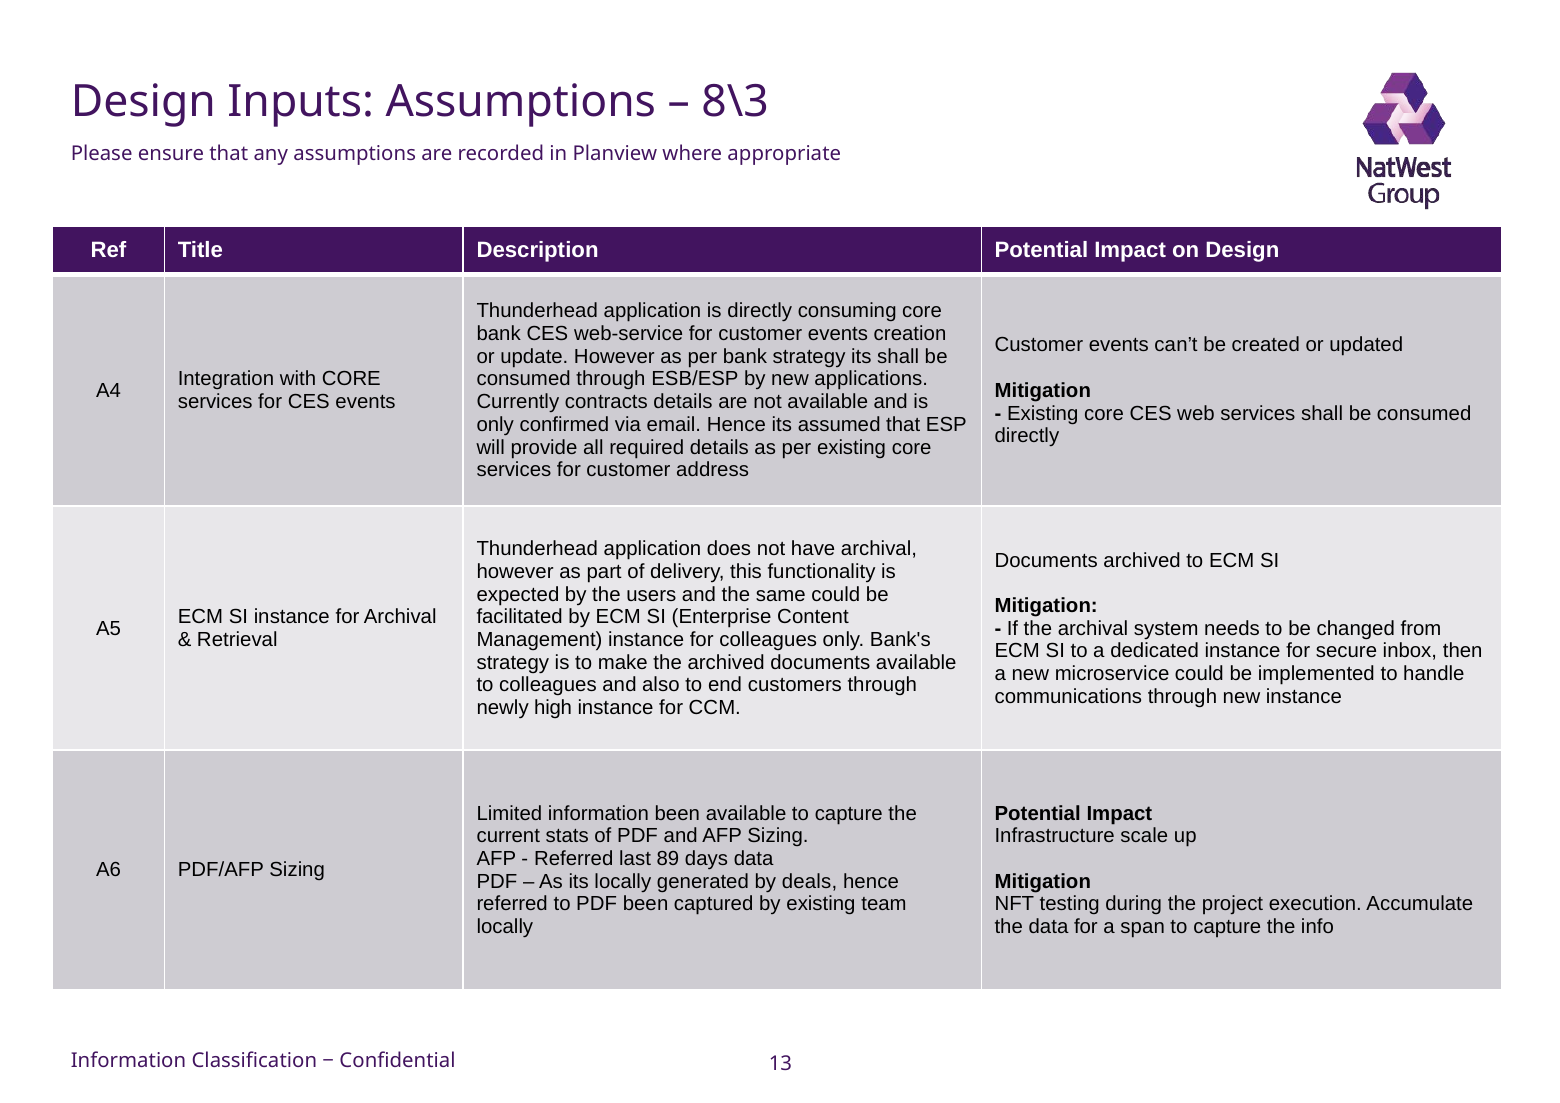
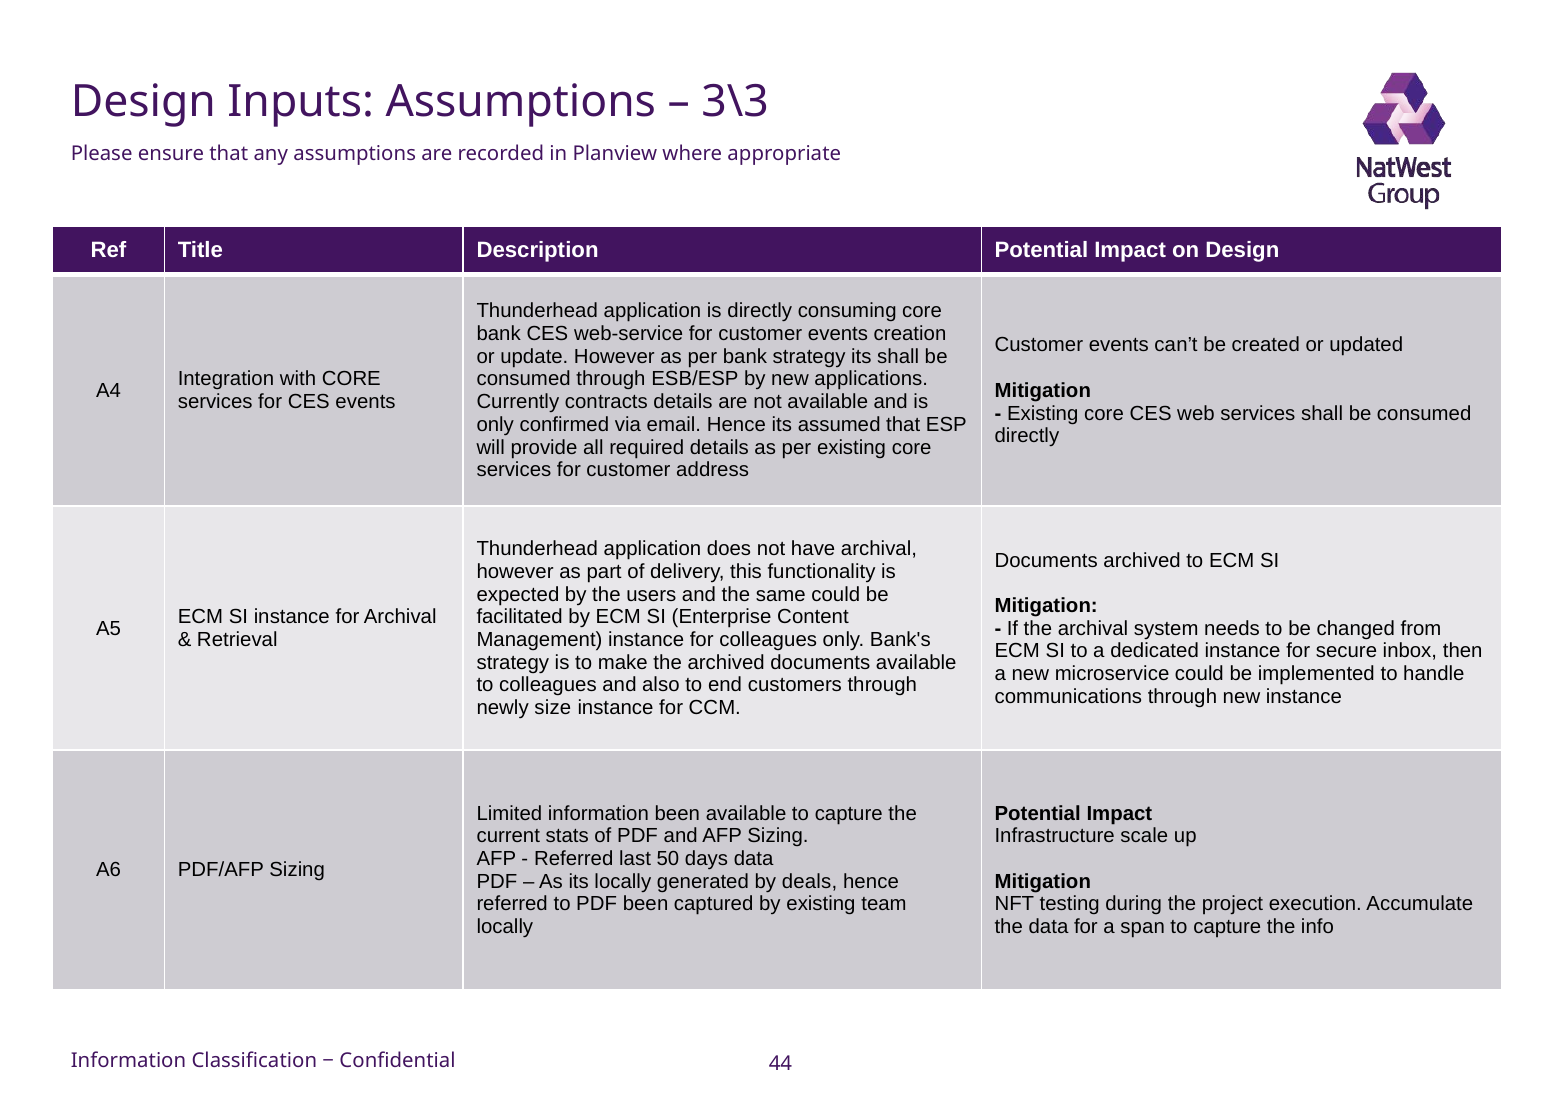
8\3: 8\3 -> 3\3 (735, 102)
high: high -> size (553, 708)
89: 89 -> 50 (668, 859)
13: 13 -> 44 (780, 1063)
